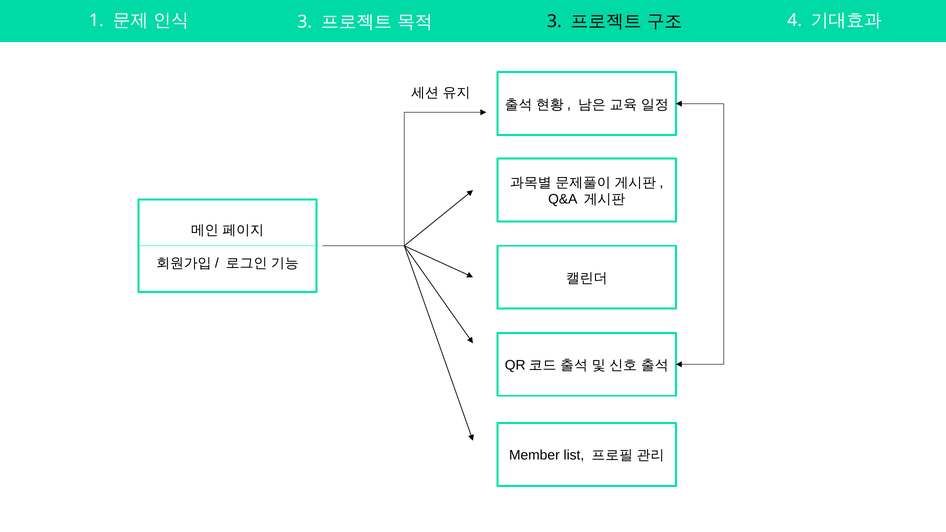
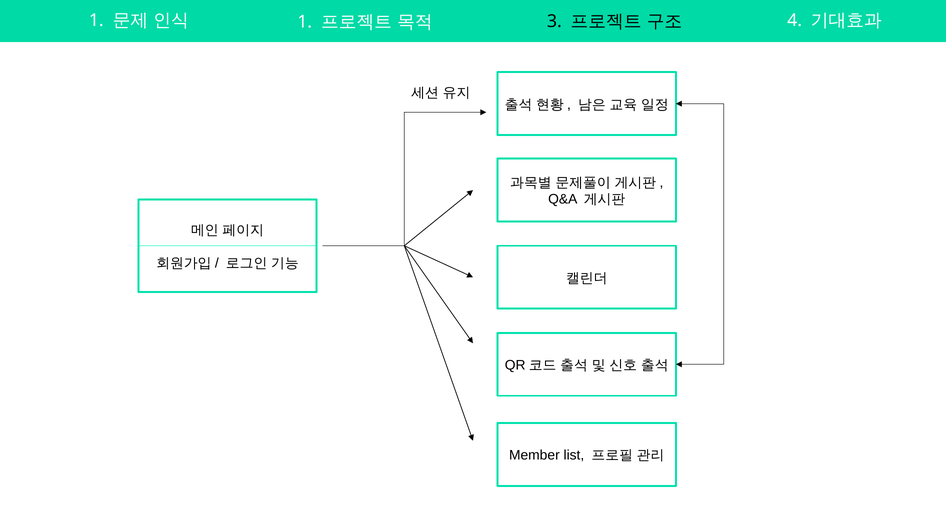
3: 3 -> 1 (305, 22)
